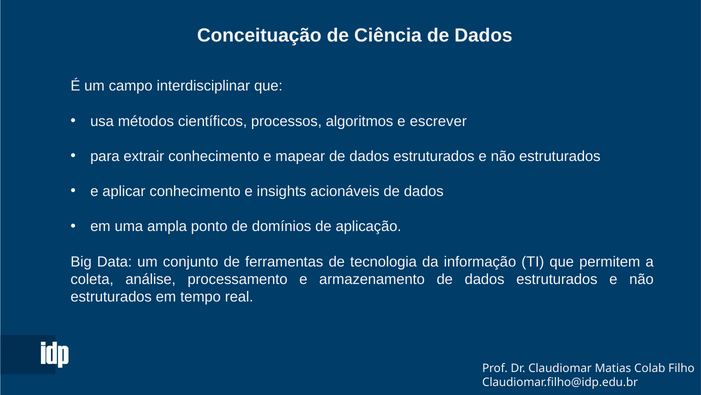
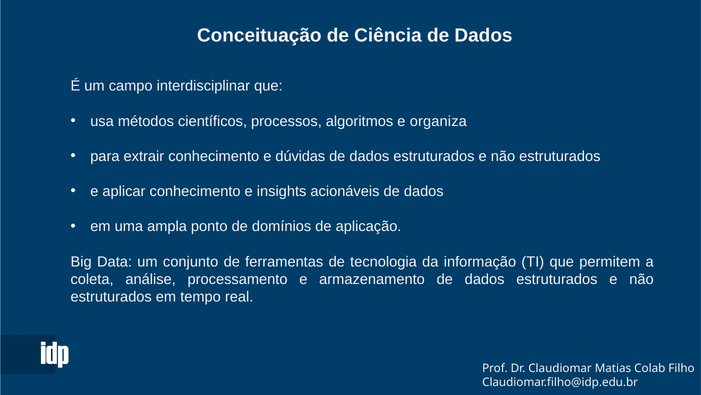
escrever: escrever -> organiza (438, 121)
mapear: mapear -> dúvidas (300, 156)
